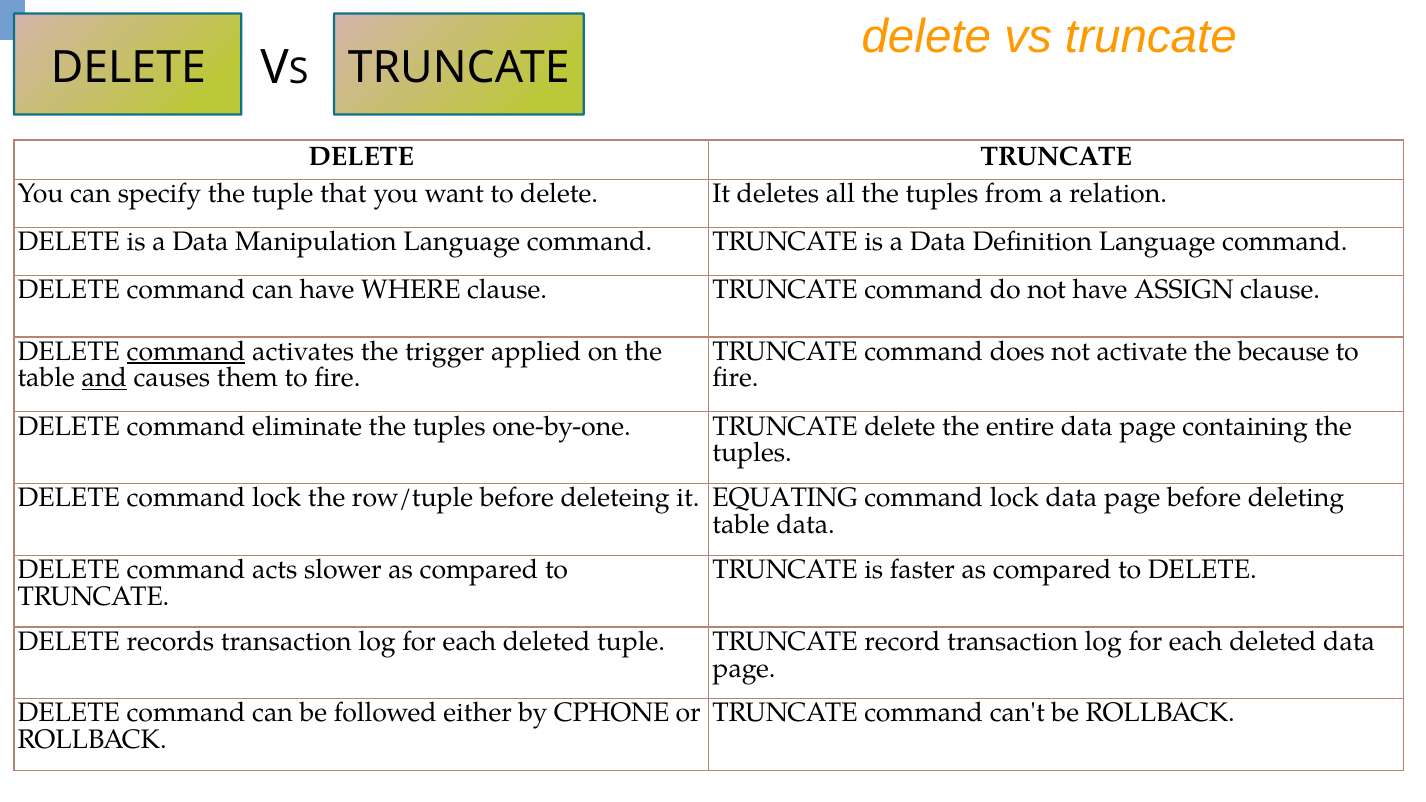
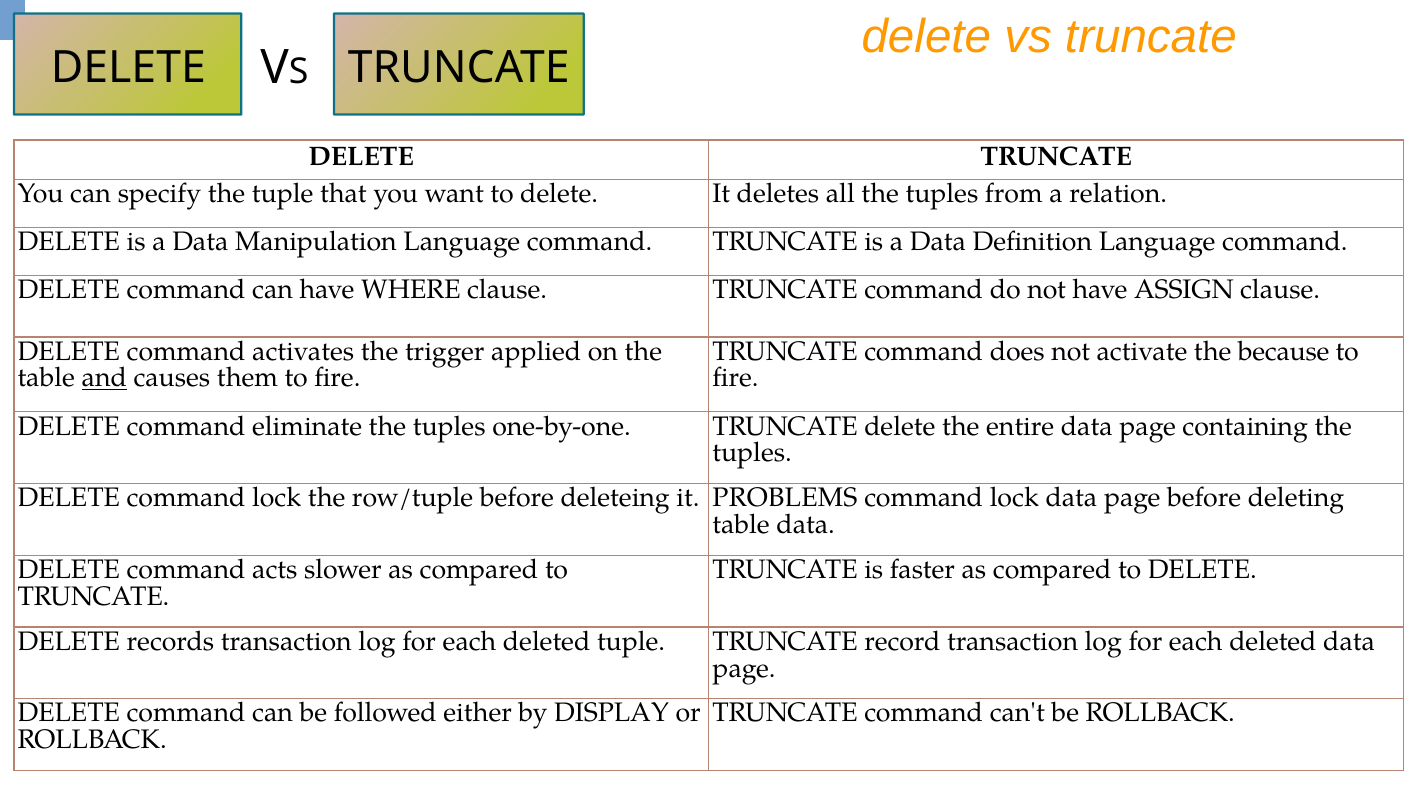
command underline: present -> none (186, 351)
EQUATING: EQUATING -> PROBLEMS (785, 498)
CPHONE: CPHONE -> DISPLAY (611, 713)
